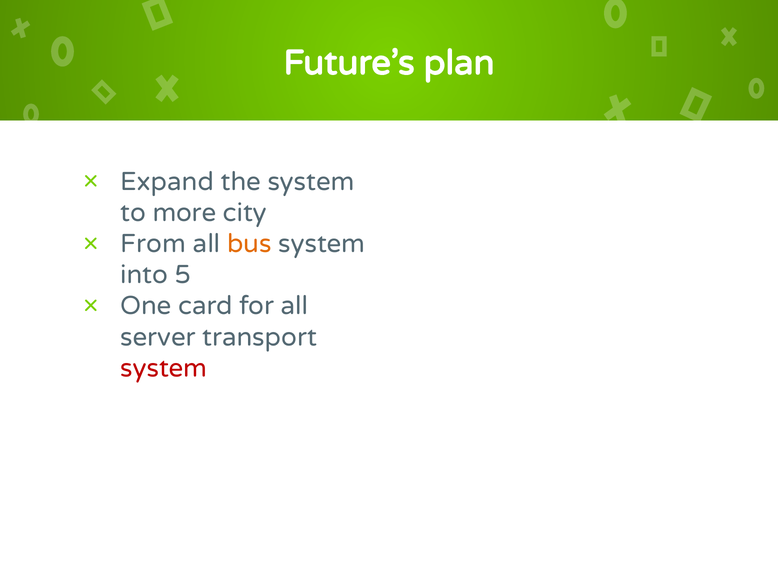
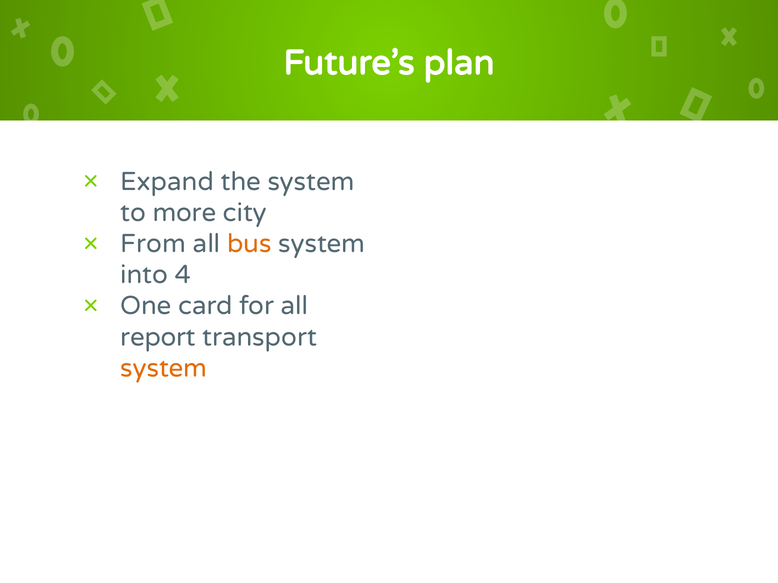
5: 5 -> 4 (183, 275)
server: server -> report (158, 337)
system colour: red -> orange (164, 368)
